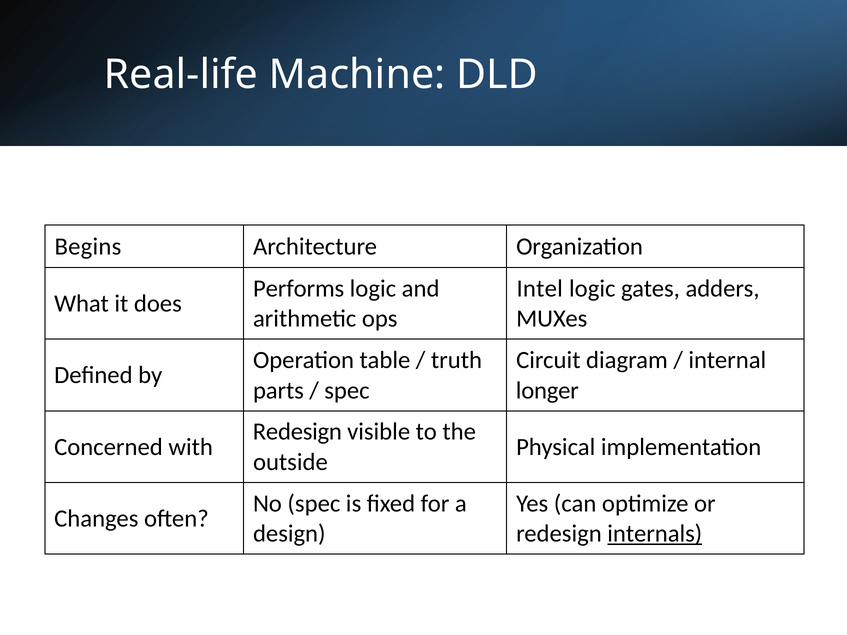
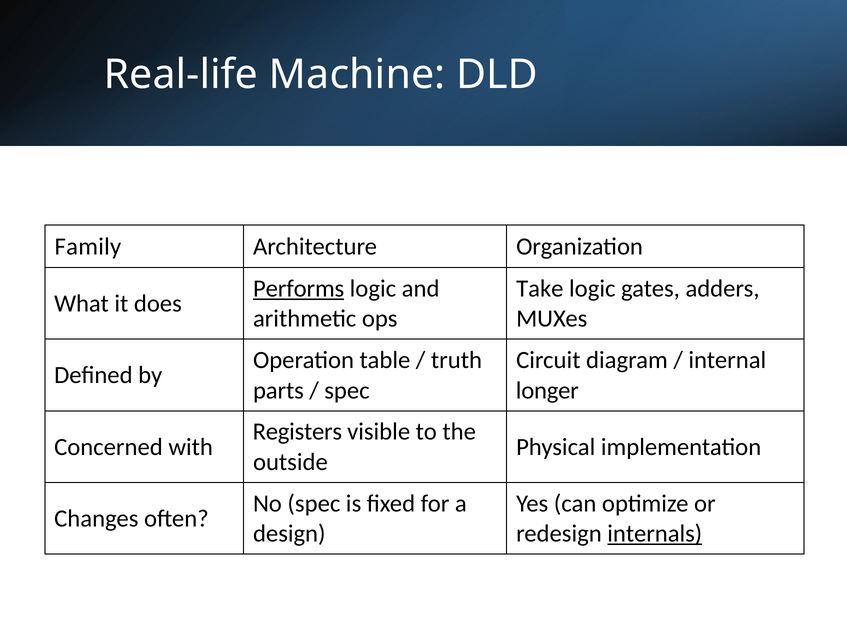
Begins: Begins -> Family (88, 247)
Performs underline: none -> present (299, 289)
Intel: Intel -> Take (540, 289)
Redesign: Redesign -> Registers (297, 432)
